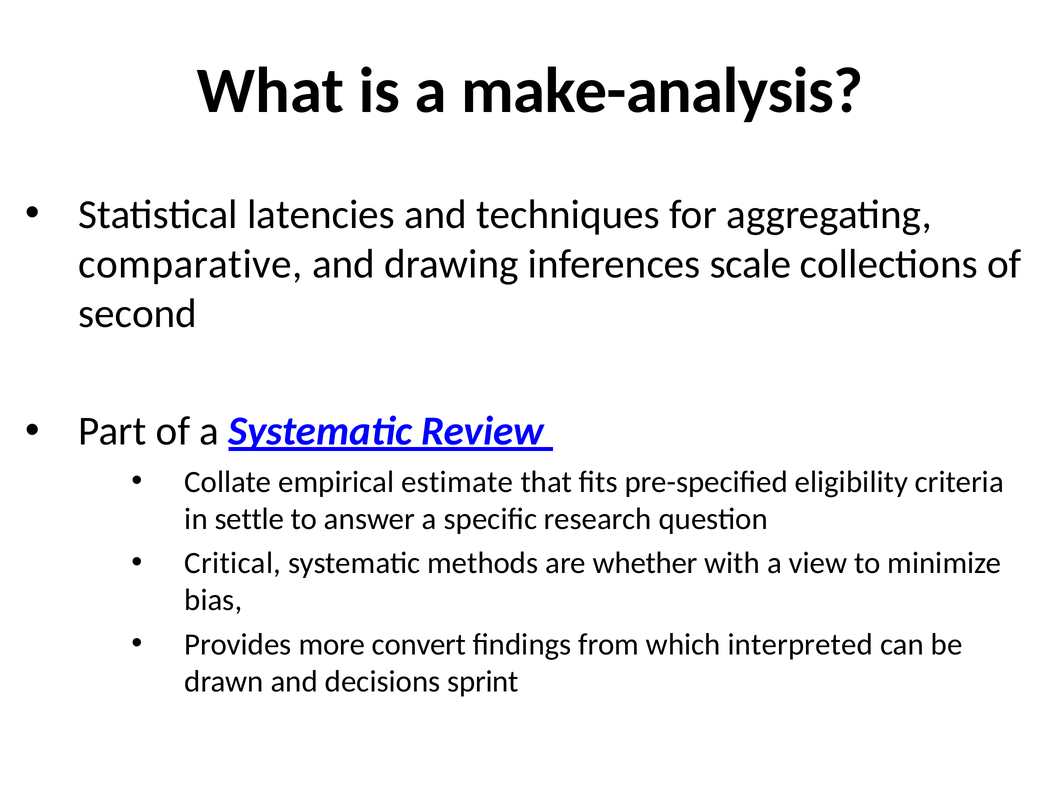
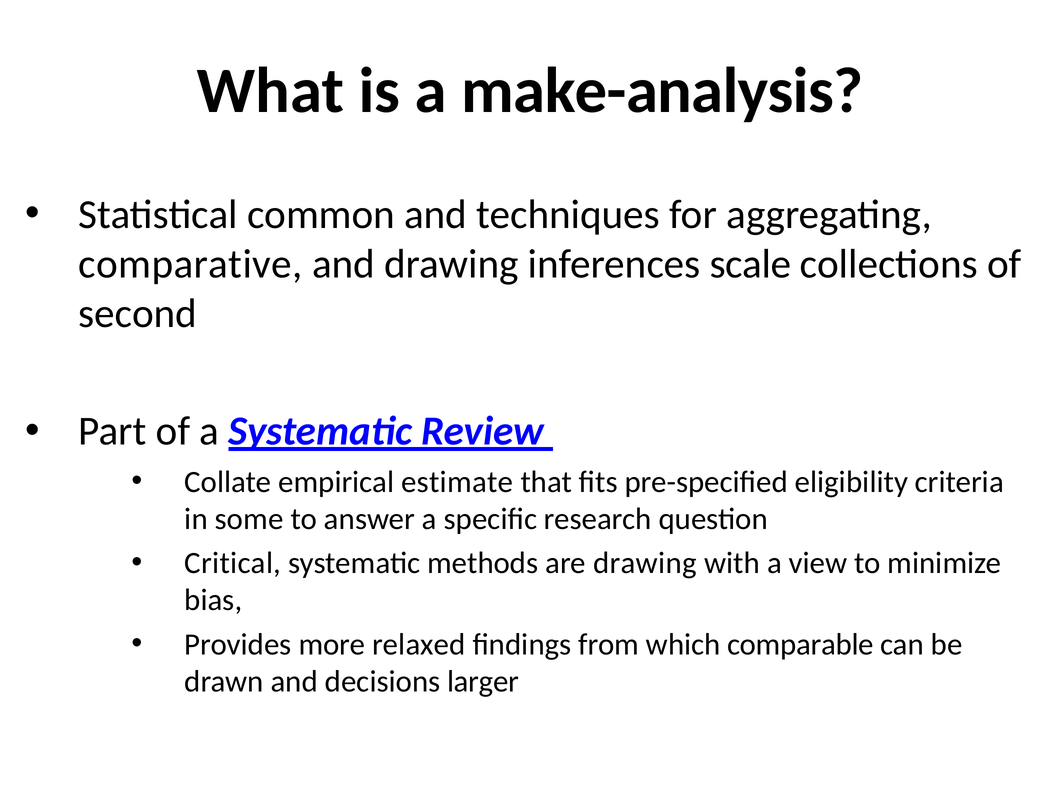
latencies: latencies -> common (321, 215)
settle: settle -> some (249, 519)
are whether: whether -> drawing (645, 563)
convert: convert -> relaxed (419, 644)
interpreted: interpreted -> comparable (801, 644)
sprint: sprint -> larger (483, 682)
